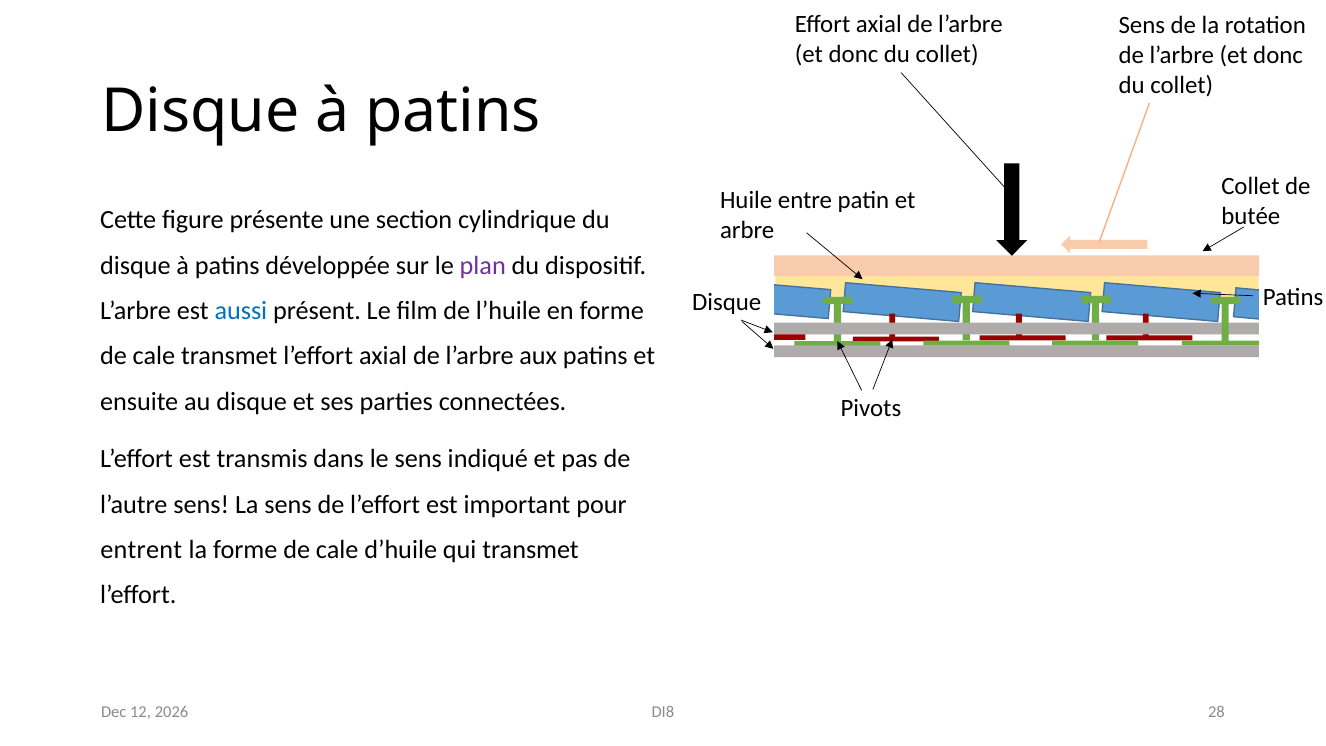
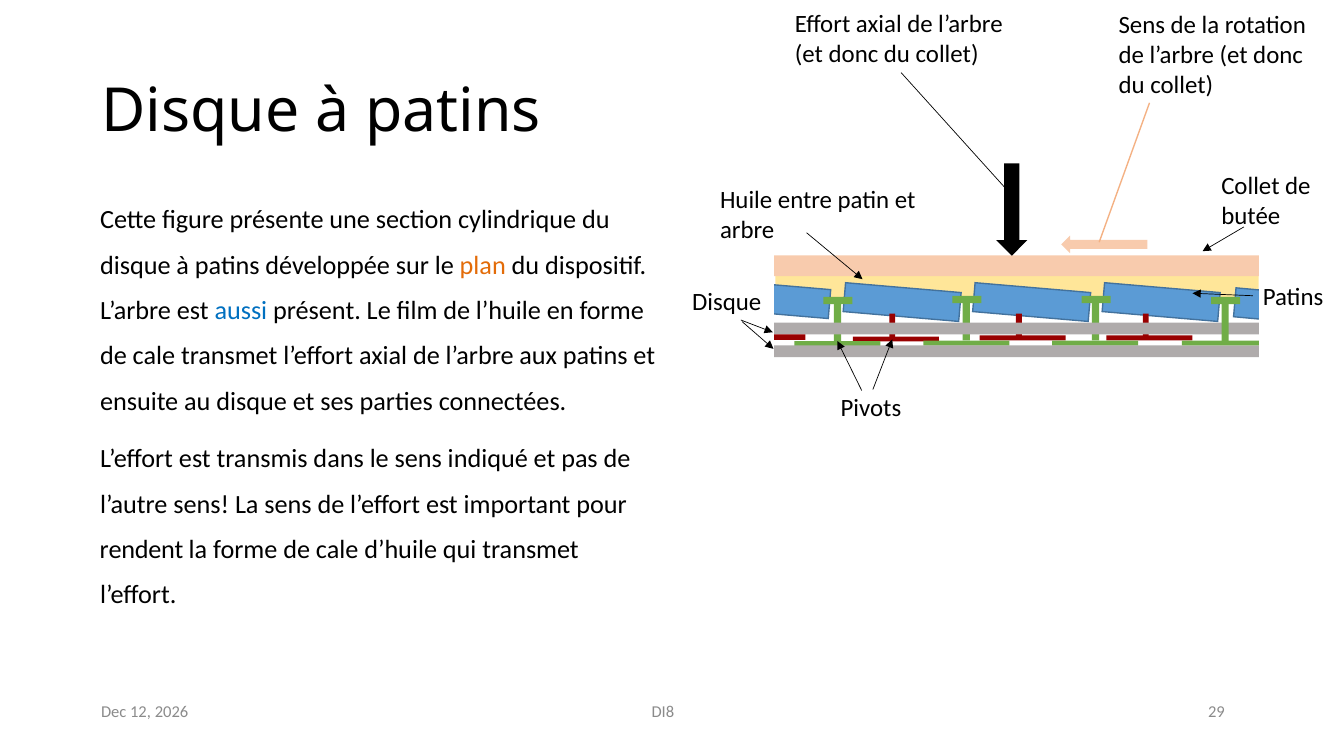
plan colour: purple -> orange (483, 266)
entrent: entrent -> rendent (142, 550)
28: 28 -> 29 (1216, 712)
